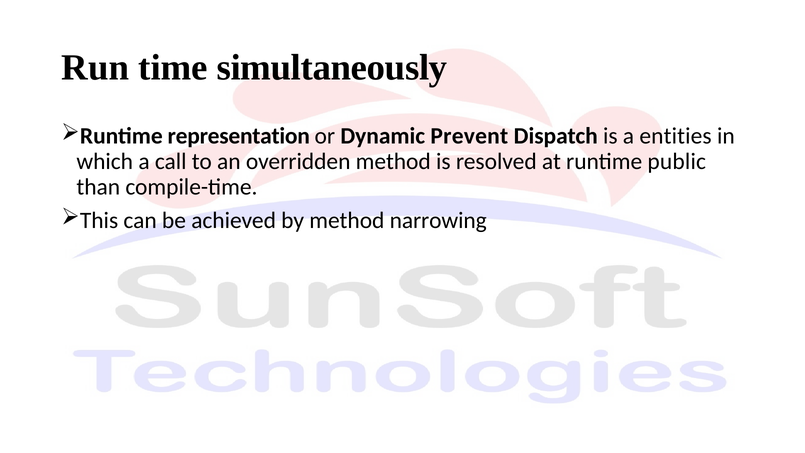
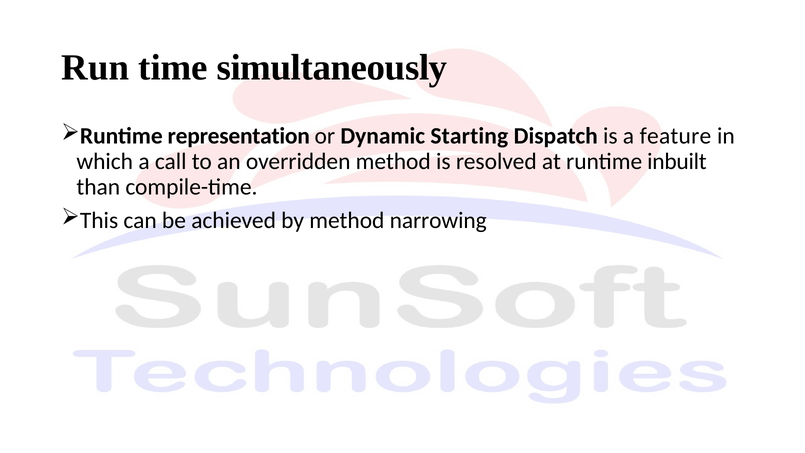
Prevent: Prevent -> Starting (469, 136)
entities: entities -> feature (675, 136)
public: public -> inbuilt (677, 161)
